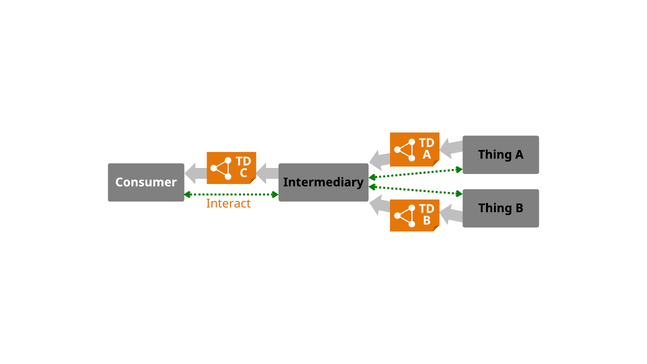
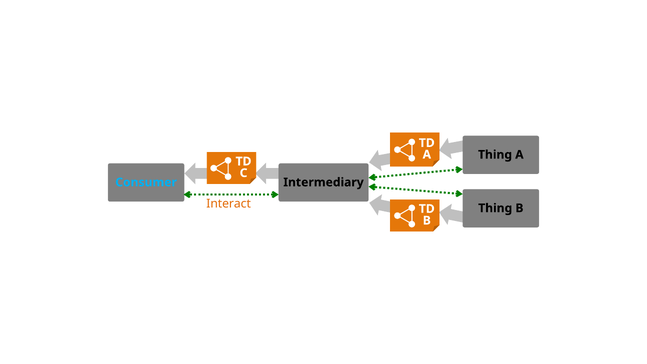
Consumer colour: white -> light blue (146, 182)
